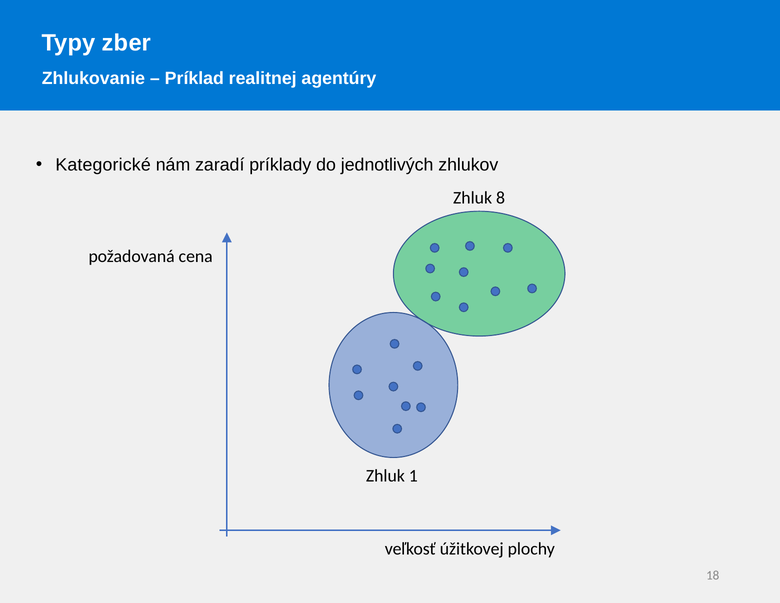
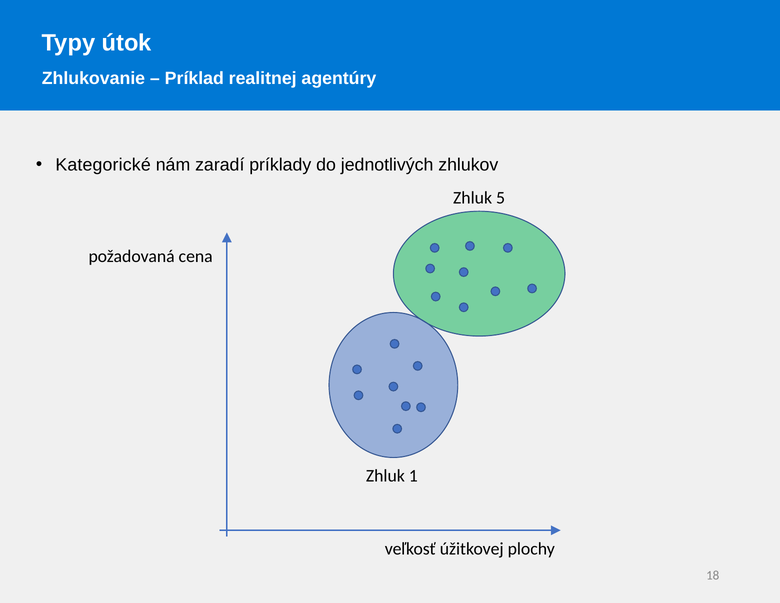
zber: zber -> útok (127, 43)
8: 8 -> 5 (501, 198)
